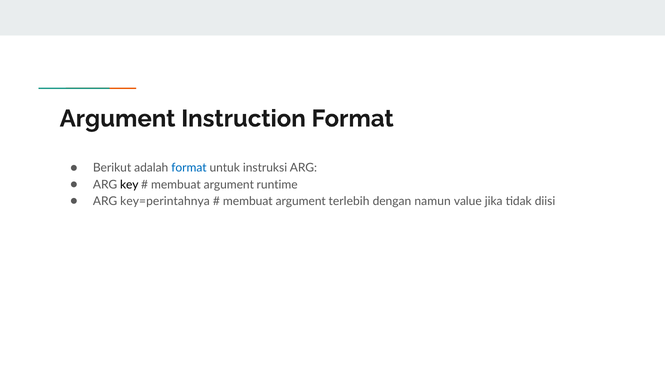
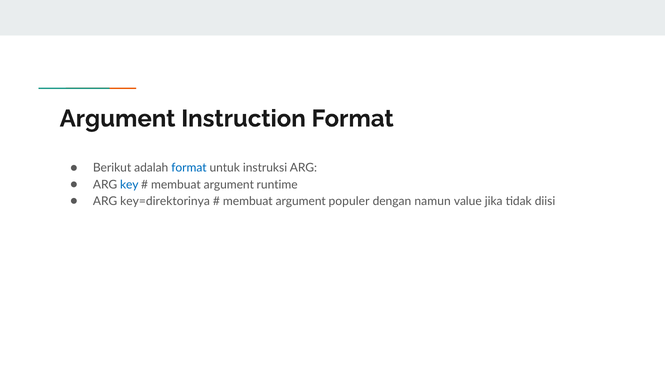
key colour: black -> blue (129, 185)
key=perintahnya: key=perintahnya -> key=direktorinya (165, 201)
terlebih: terlebih -> populer (349, 201)
